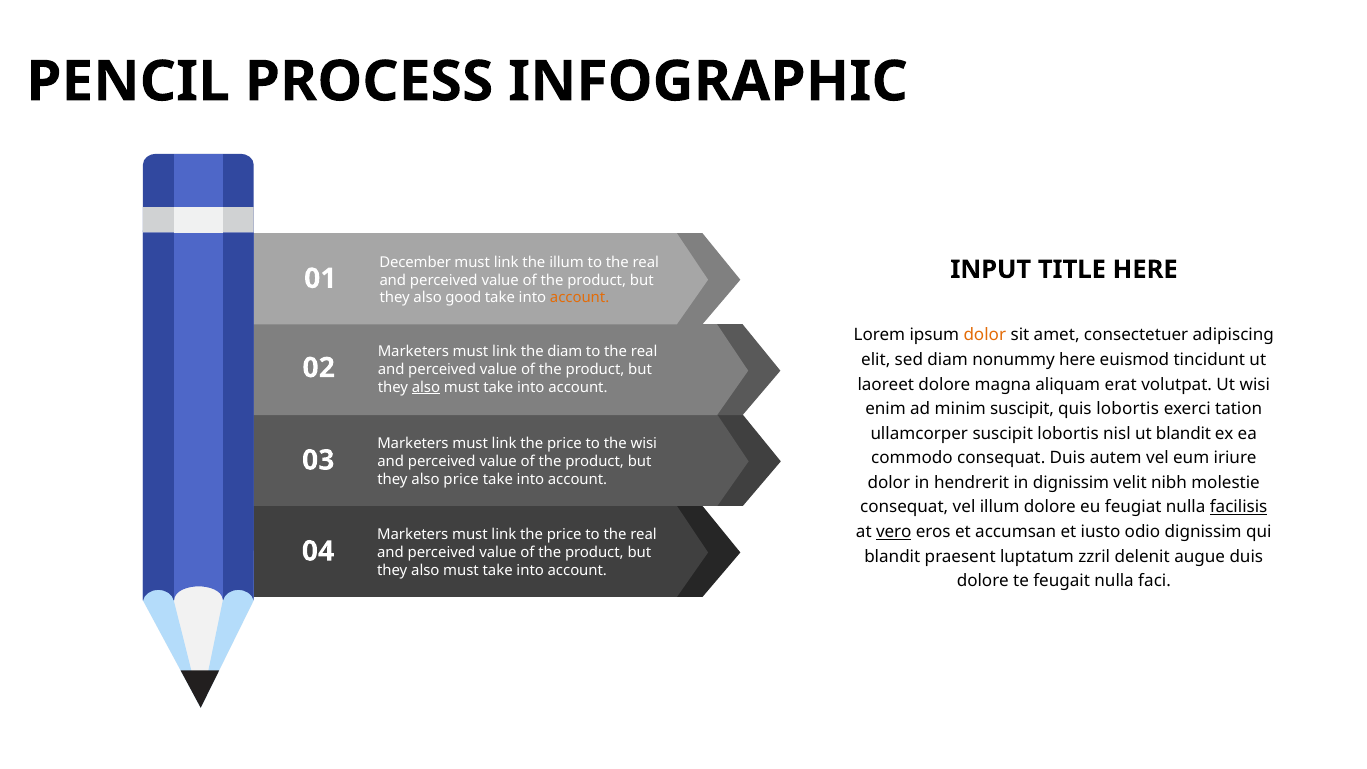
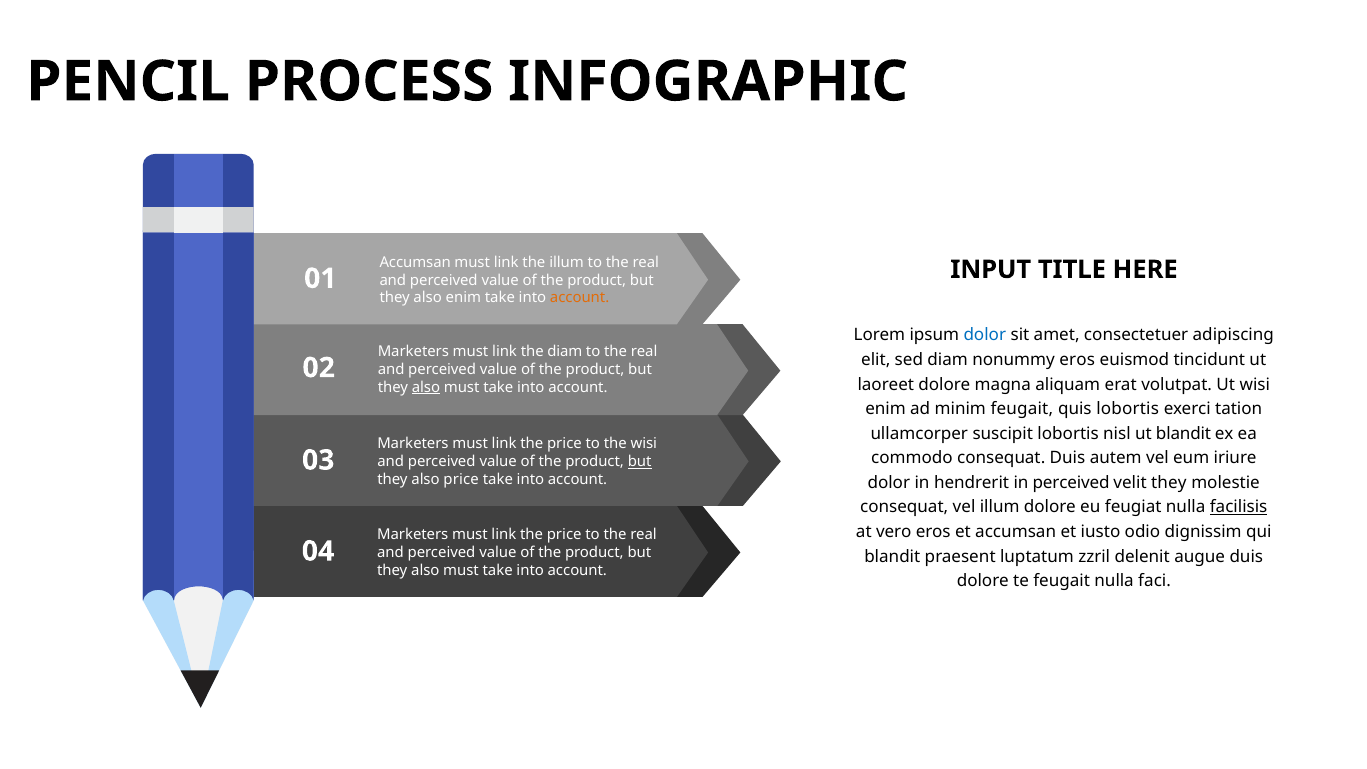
December: December -> Accumsan (415, 262)
also good: good -> enim (463, 298)
dolor colour: orange -> blue (985, 335)
nonummy here: here -> eros (1077, 360)
minim suscipit: suscipit -> feugait (1022, 409)
but underline: none -> present (640, 462)
in dignissim: dignissim -> perceived (1071, 483)
velit nibh: nibh -> they (1169, 483)
vero underline: present -> none (894, 532)
